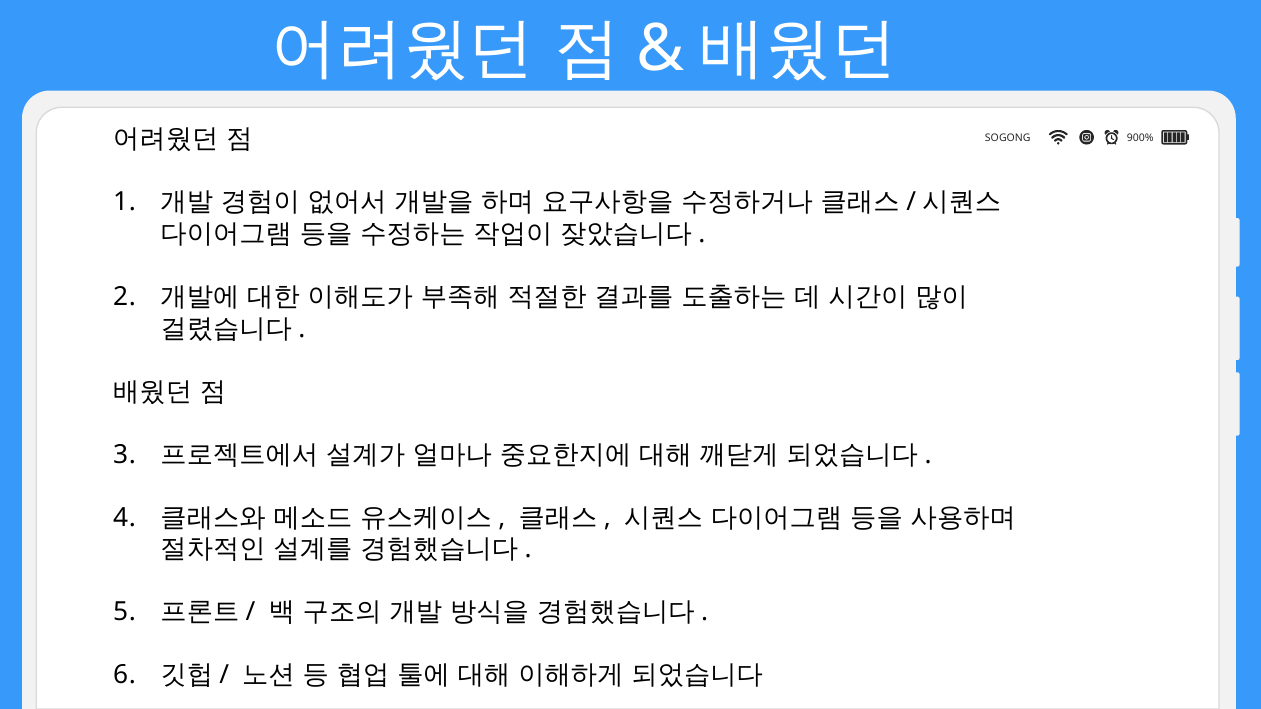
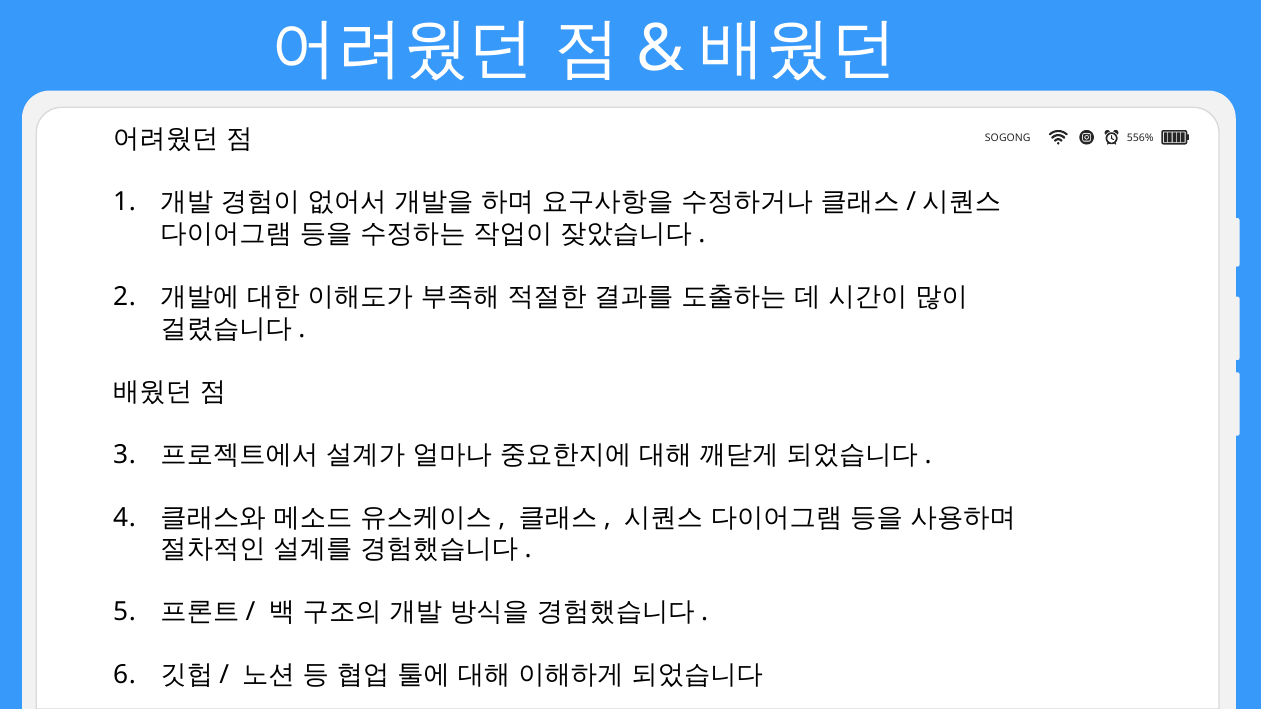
900%: 900% -> 556% (1140, 138)
